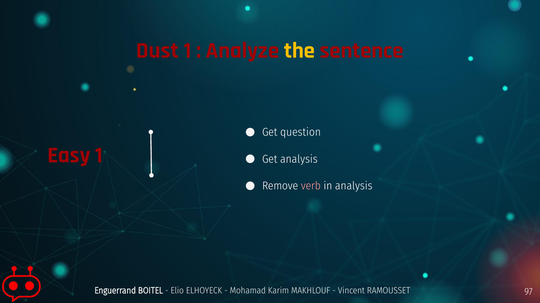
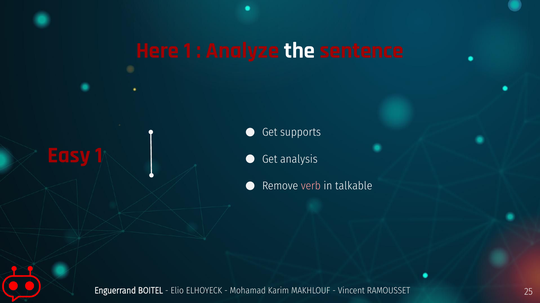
Dust: Dust -> Here (158, 51)
the colour: yellow -> white (299, 51)
question: question -> supports (301, 132)
in analysis: analysis -> talkable (354, 186)
97: 97 -> 25 (529, 292)
